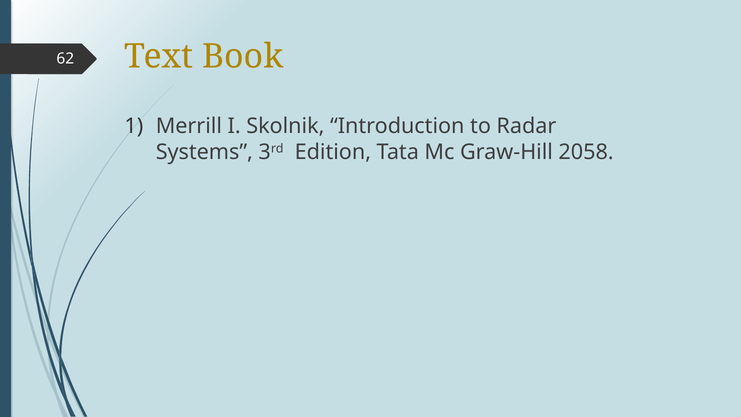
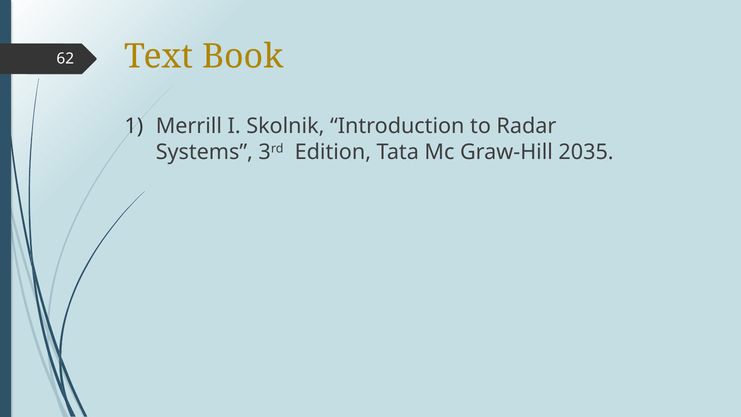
2058: 2058 -> 2035 (586, 152)
